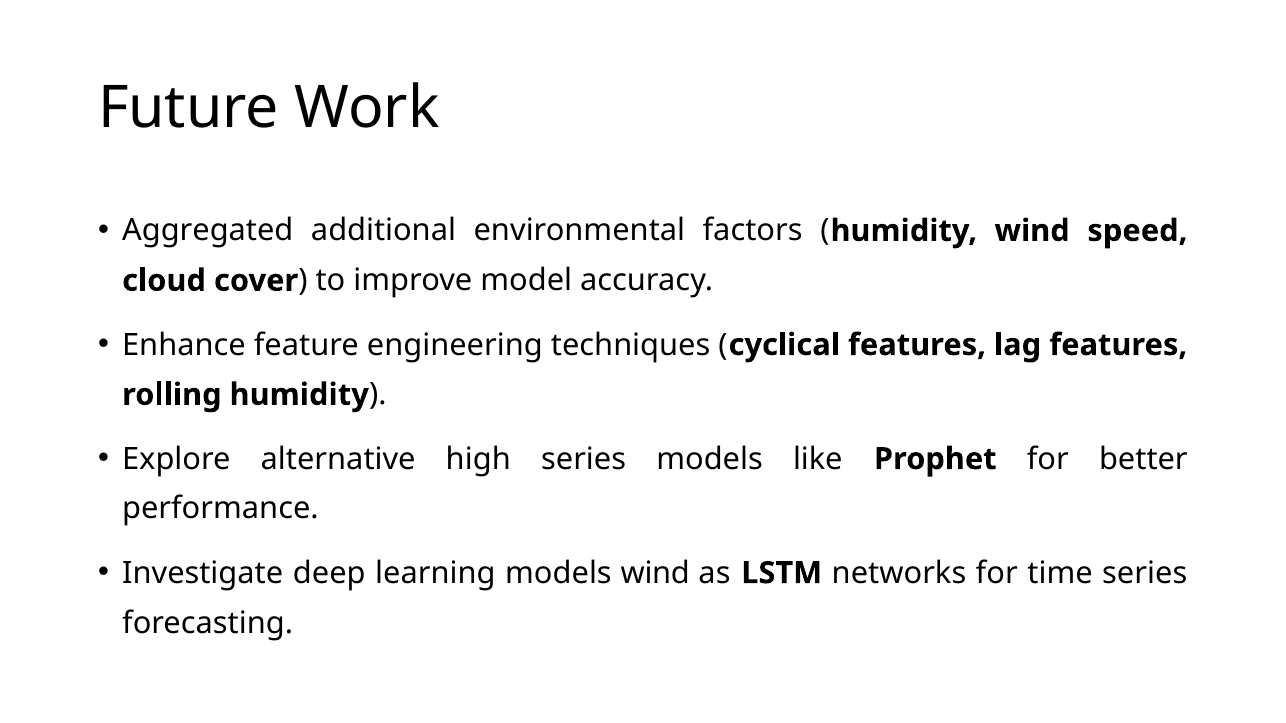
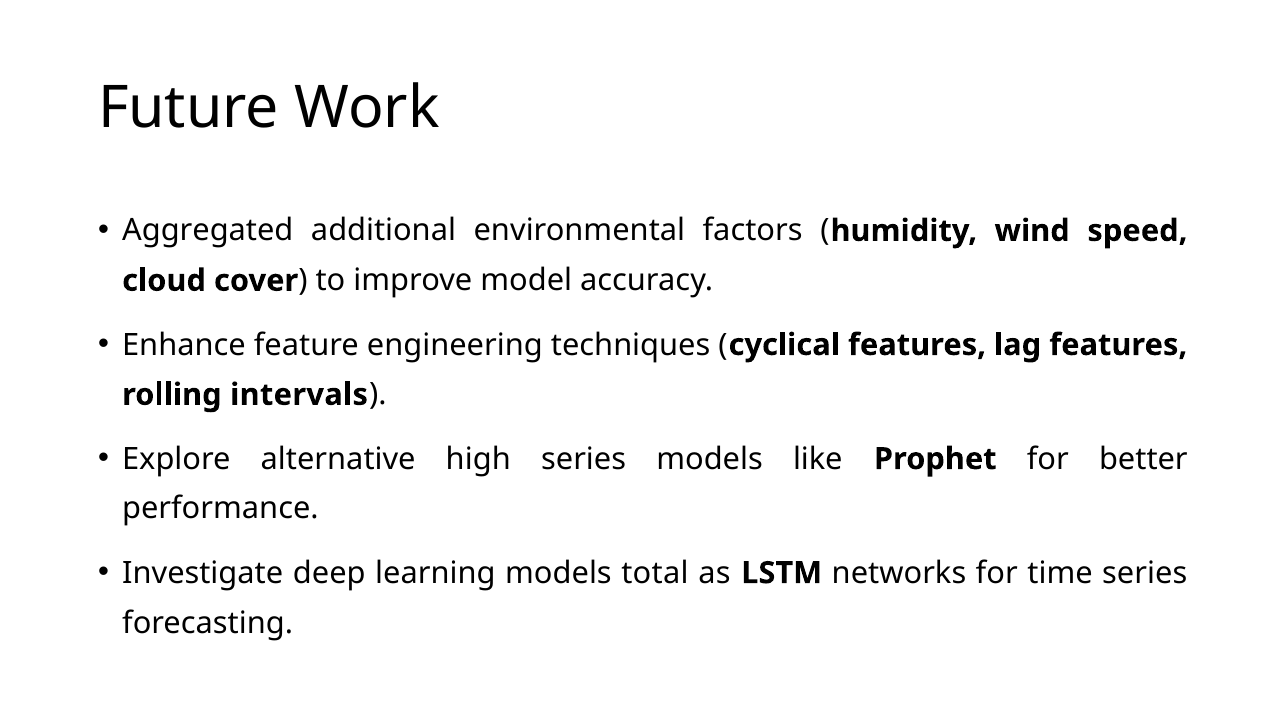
rolling humidity: humidity -> intervals (299, 395)
models wind: wind -> total (655, 573)
